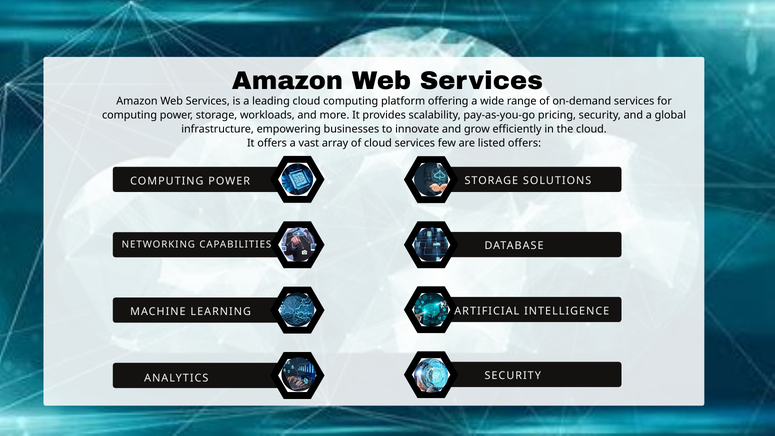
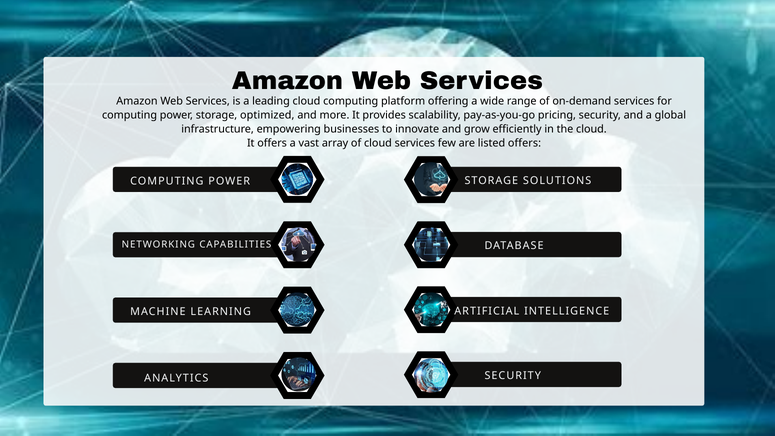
workloads: workloads -> optimized (267, 115)
